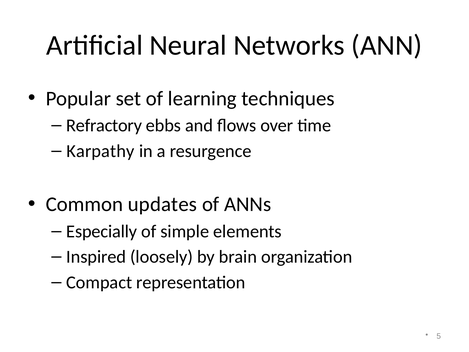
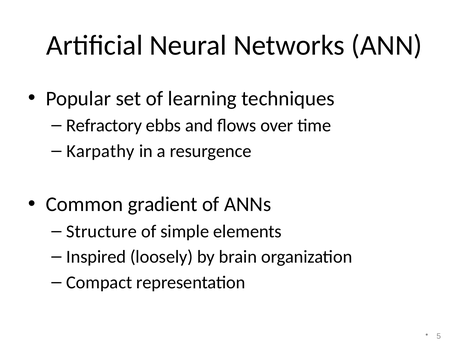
updates: updates -> gradient (163, 204)
Especially: Especially -> Structure (102, 231)
